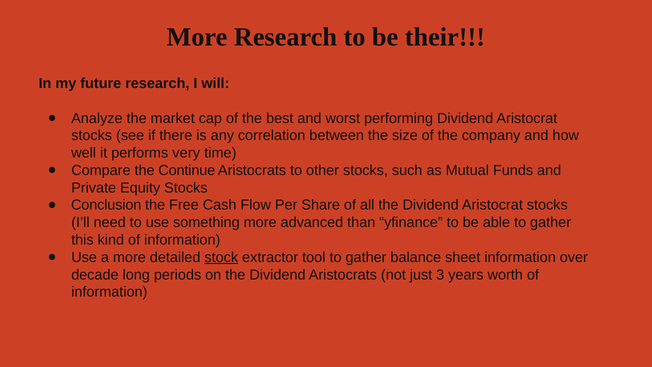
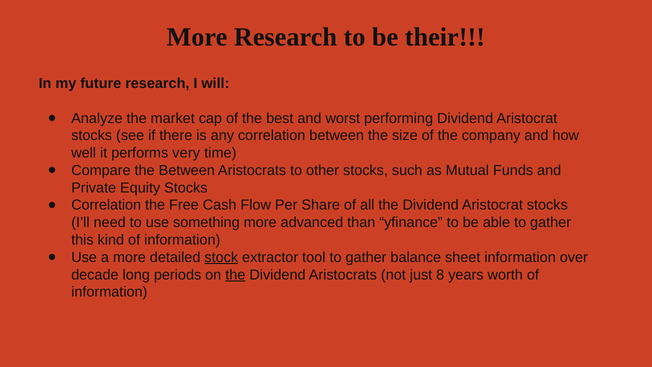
the Continue: Continue -> Between (187, 170)
Conclusion: Conclusion -> Correlation (106, 205)
the underline: none -> present (235, 275)
3: 3 -> 8 (440, 275)
